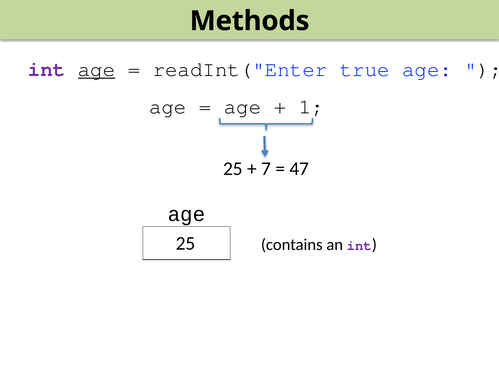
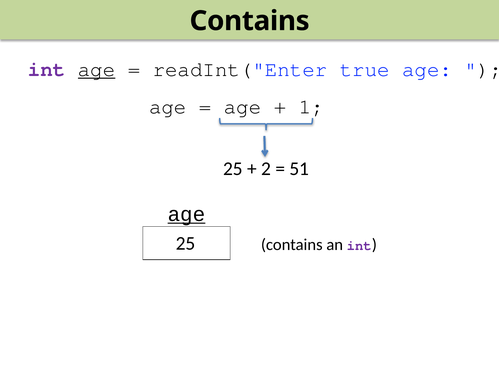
Methods: Methods -> Contains (250, 21)
7: 7 -> 2 (266, 169)
47: 47 -> 51 (299, 169)
age underline: none -> present (187, 214)
